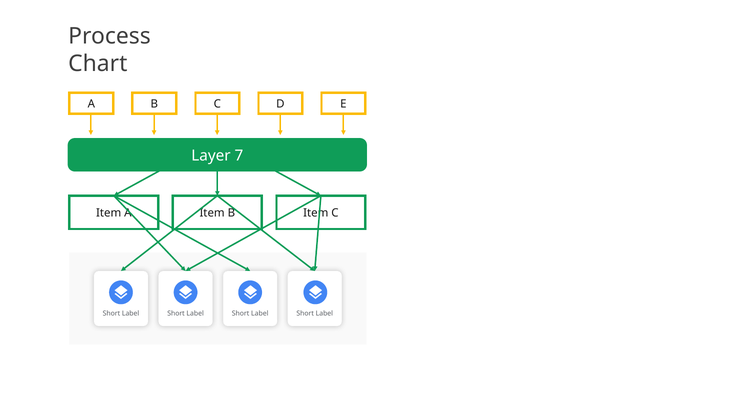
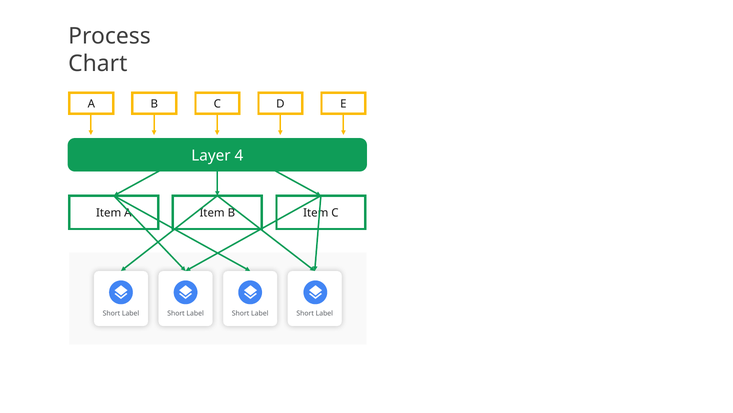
7: 7 -> 4 (239, 156)
